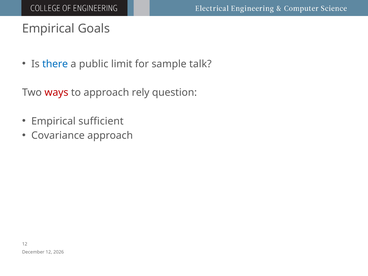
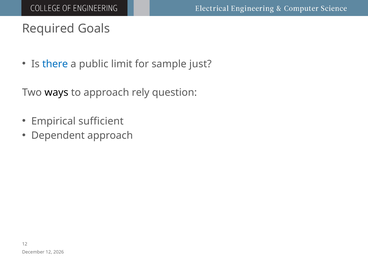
Empirical: Empirical -> Required (48, 28)
talk: talk -> just (200, 64)
ways colour: red -> black (56, 93)
Covariance: Covariance -> Dependent (58, 135)
